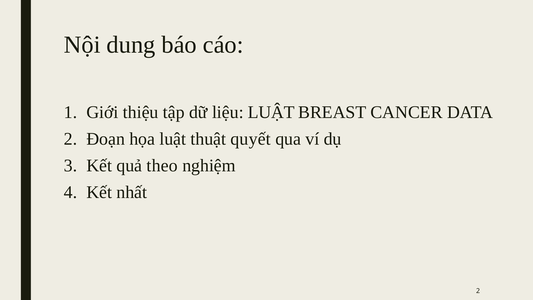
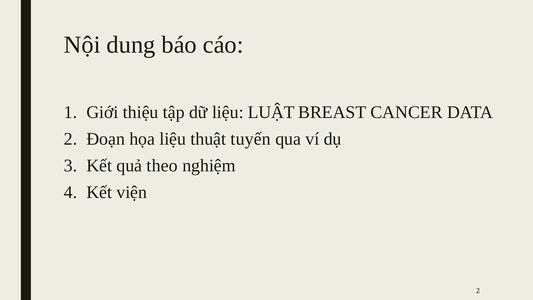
họa luật: luật -> liệu (173, 139)
quyết: quyết -> tuyến (251, 139)
nhất: nhất -> viện (132, 192)
